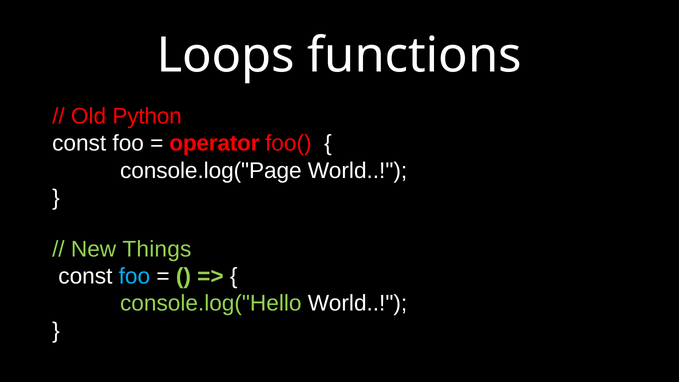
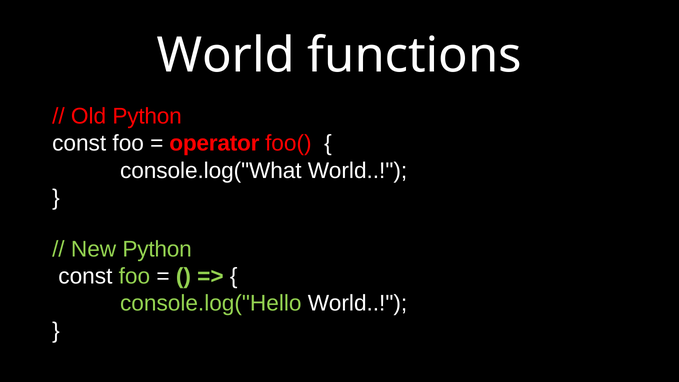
Loops: Loops -> World (226, 56)
console.log("Page: console.log("Page -> console.log("What (211, 171)
New Things: Things -> Python (157, 249)
foo colour: light blue -> light green (134, 276)
